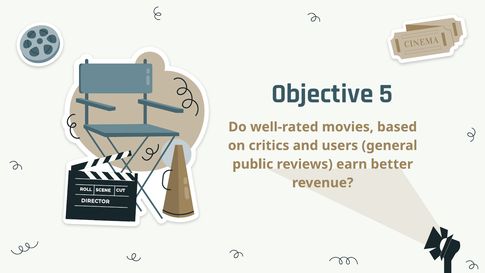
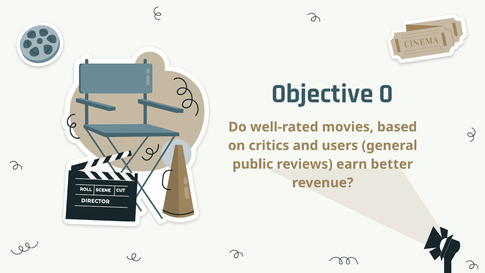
5: 5 -> 0 (386, 94)
